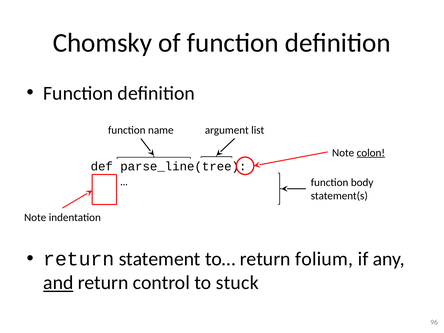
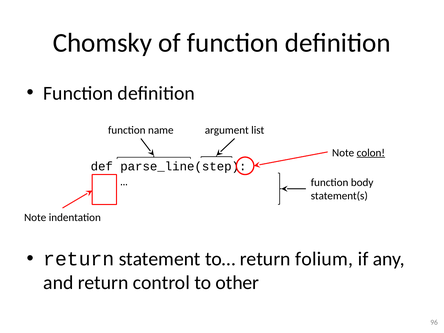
parse_line(tree: parse_line(tree -> parse_line(step (183, 167)
and underline: present -> none (58, 283)
stuck: stuck -> other (237, 283)
